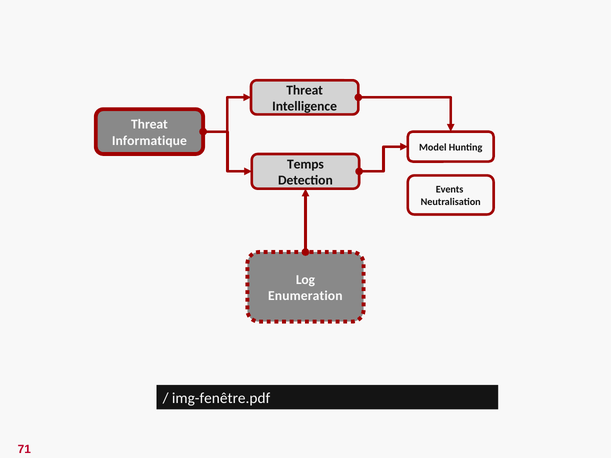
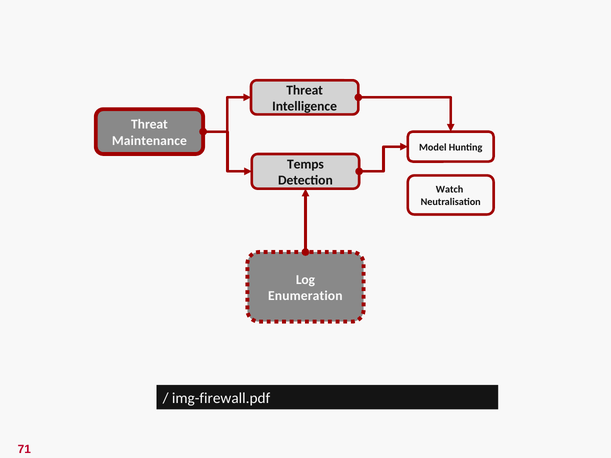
Informatique: Informatique -> Maintenance (149, 141)
Events: Events -> Watch (450, 190)
img-fenêtre.pdf: img-fenêtre.pdf -> img-firewall.pdf (221, 398)
